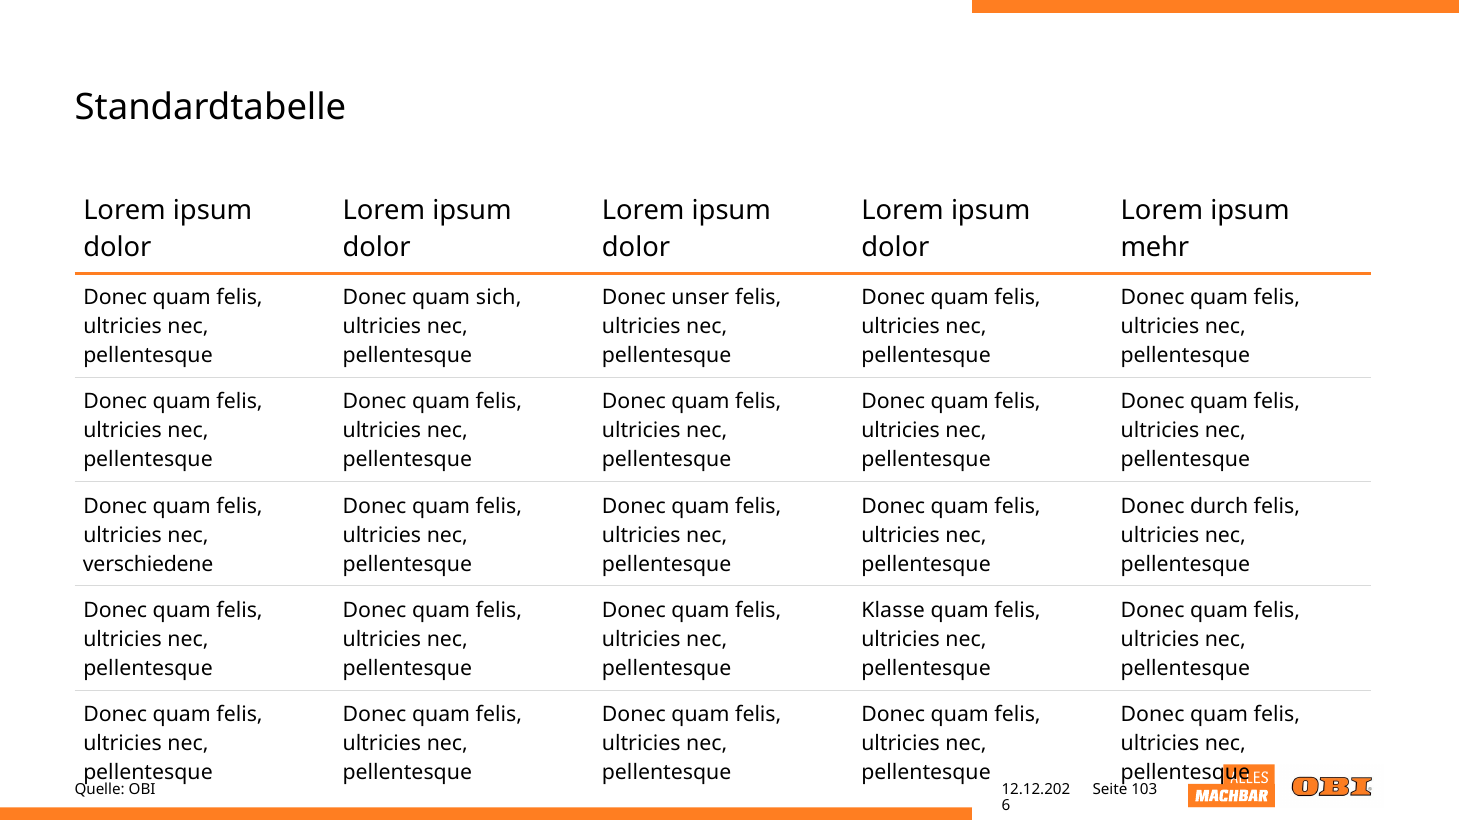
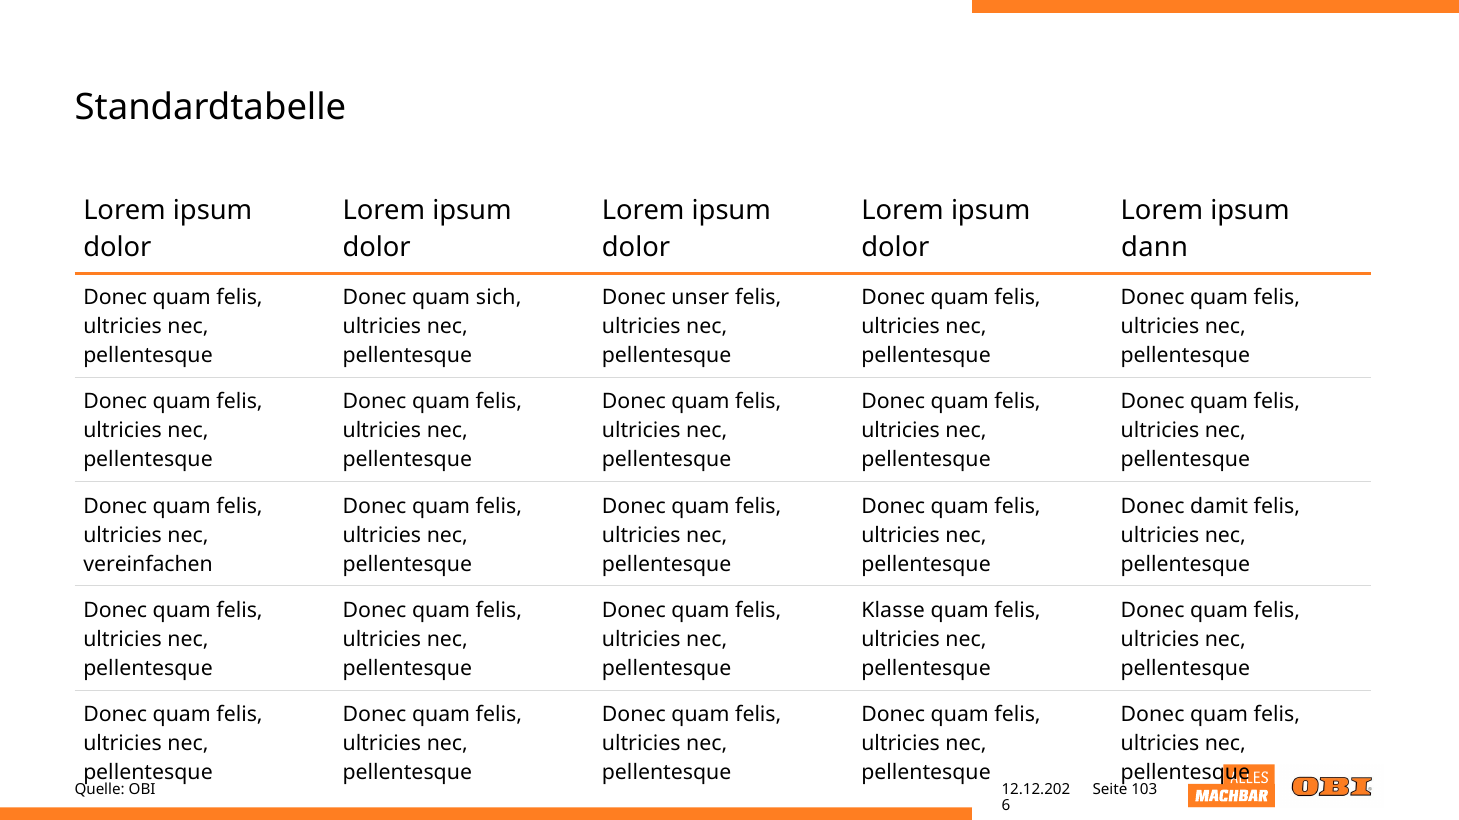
mehr: mehr -> dann (1155, 248)
durch: durch -> damit (1219, 507)
verschiedene: verschiedene -> vereinfachen (148, 565)
